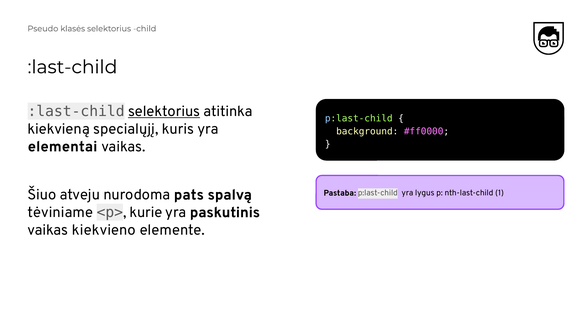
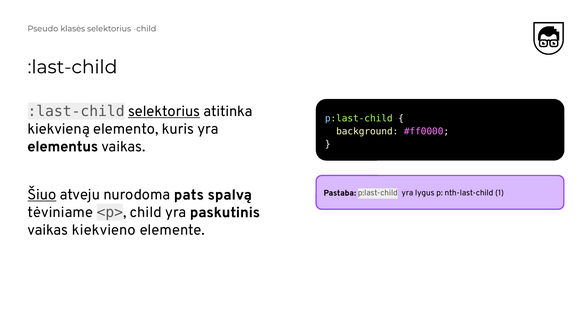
specialųjį: specialųjį -> elemento (126, 129)
elementai: elementai -> elementus (63, 147)
Šiuo underline: none -> present (42, 195)
kurie: kurie -> child (146, 212)
